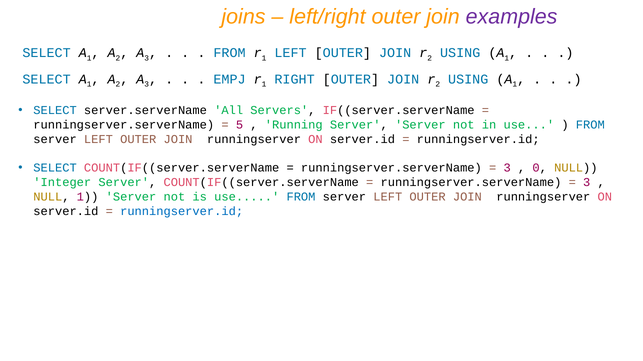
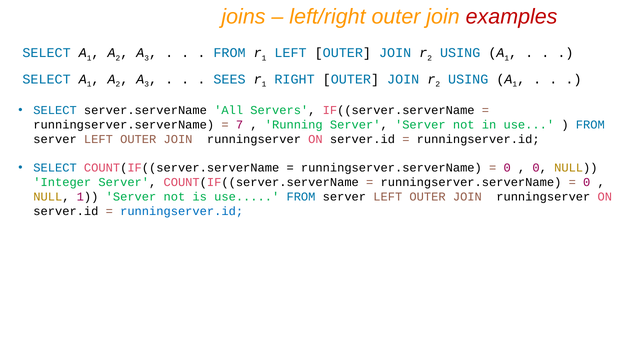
examples colour: purple -> red (512, 17)
EMPJ: EMPJ -> SEES (230, 79)
5: 5 -> 7 (239, 125)
3: 3 -> 0 (507, 168)
3: 3 -> 0 (587, 183)
